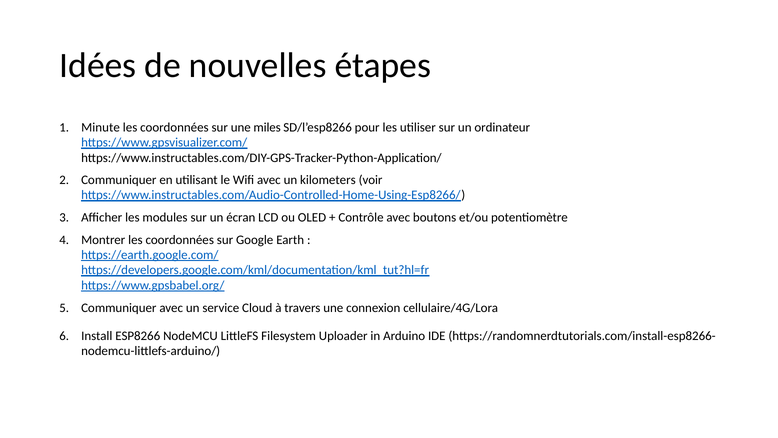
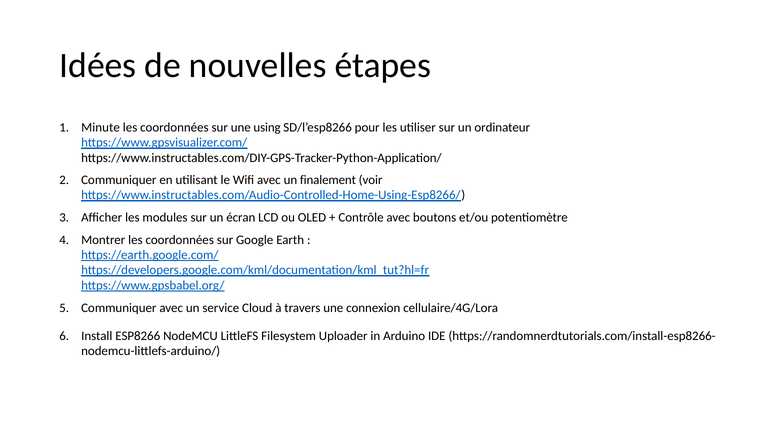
miles: miles -> using (267, 127)
kilometers: kilometers -> finalement (328, 180)
